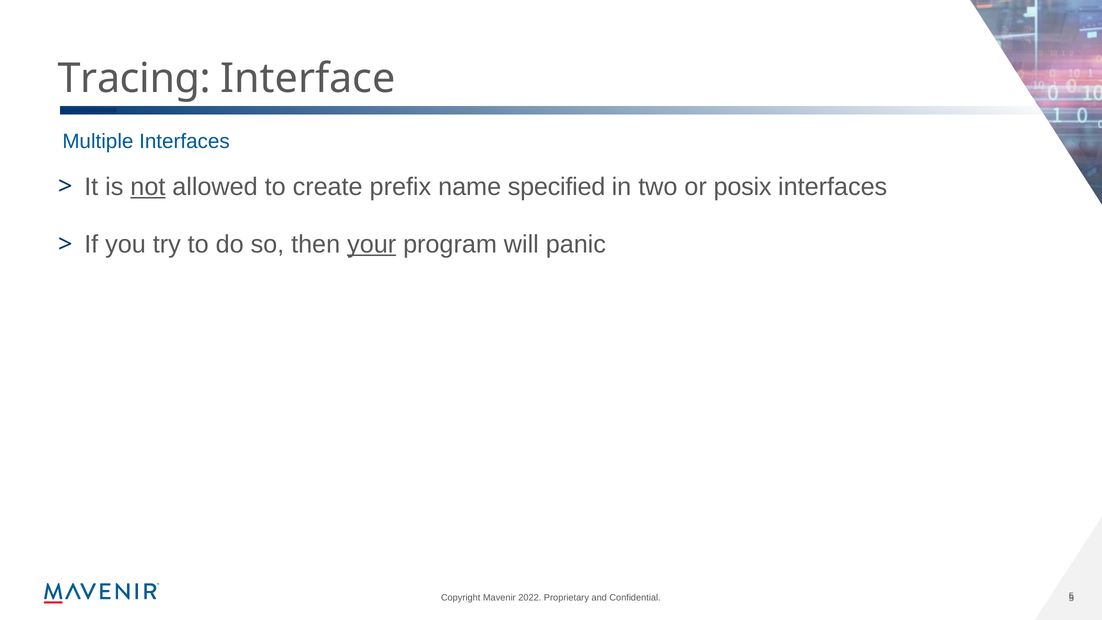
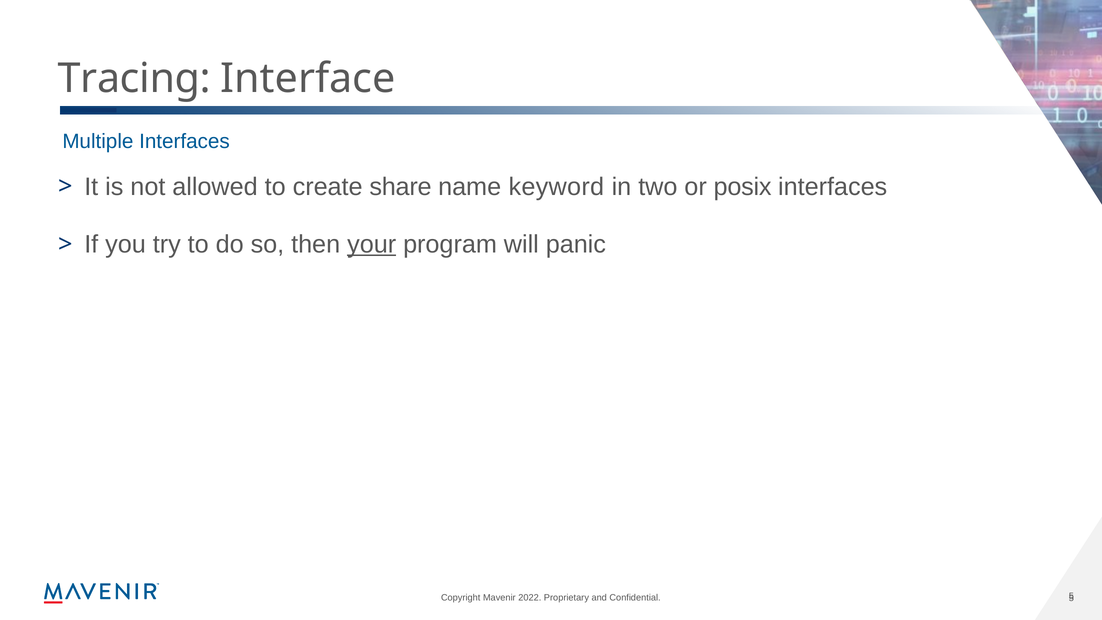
not underline: present -> none (148, 187)
prefix: prefix -> share (401, 187)
specified: specified -> keyword (556, 187)
